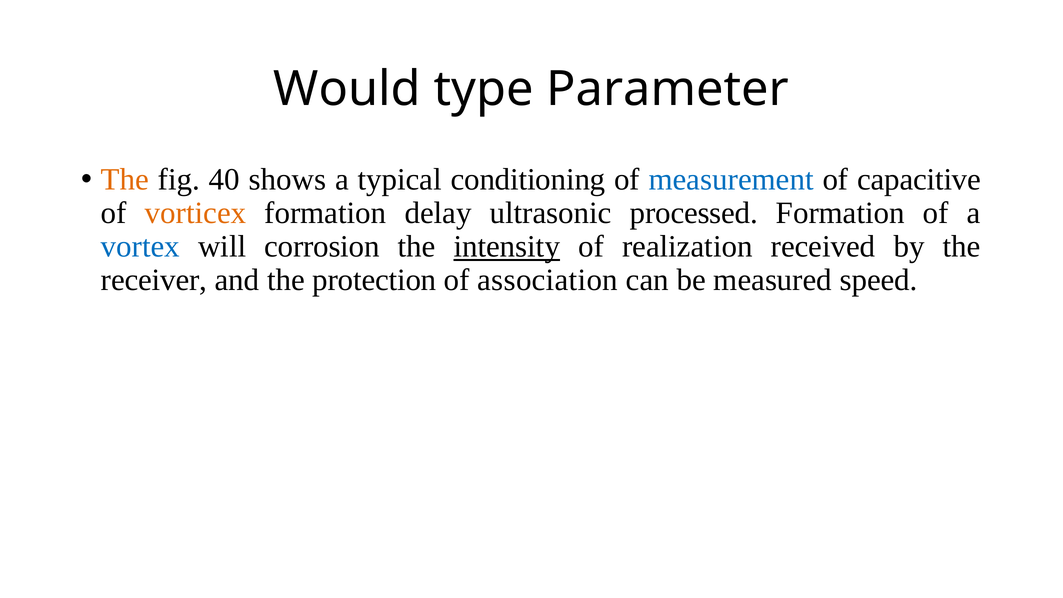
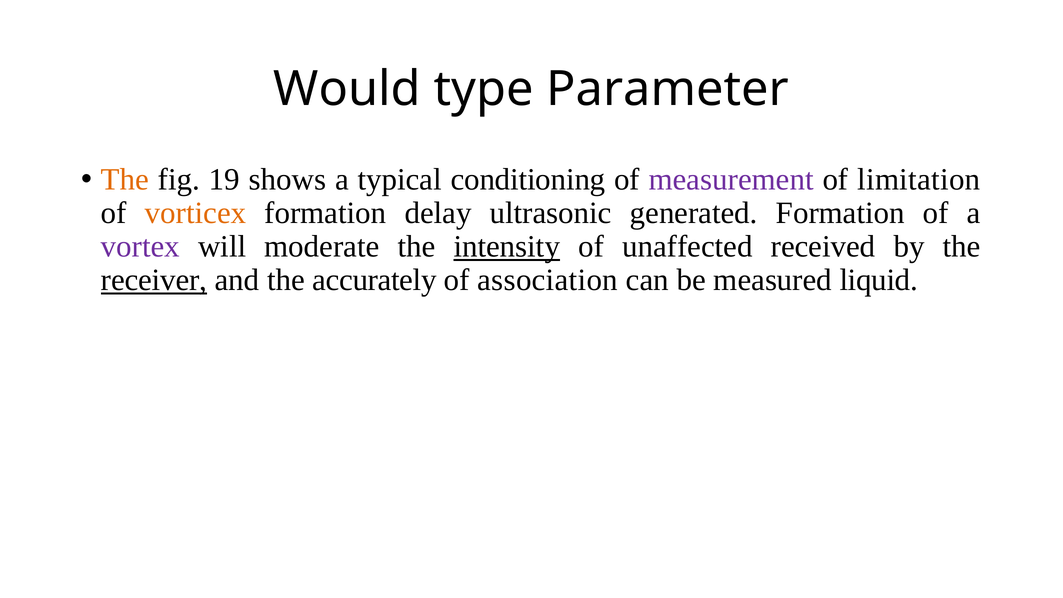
40: 40 -> 19 (224, 180)
measurement colour: blue -> purple (731, 180)
capacitive: capacitive -> limitation (919, 180)
processed: processed -> generated (694, 213)
vortex colour: blue -> purple (140, 247)
corrosion: corrosion -> moderate (322, 247)
realization: realization -> unaffected (687, 247)
receiver underline: none -> present (154, 280)
protection: protection -> accurately (374, 280)
speed: speed -> liquid (879, 280)
